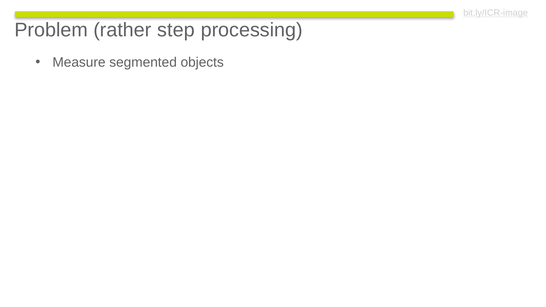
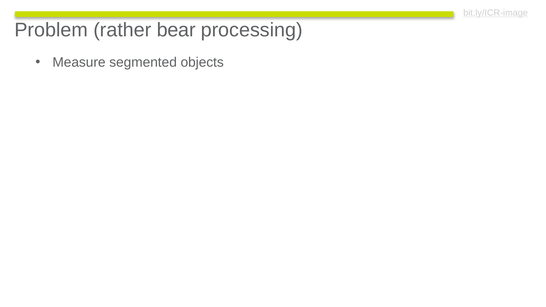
step: step -> bear (176, 30)
